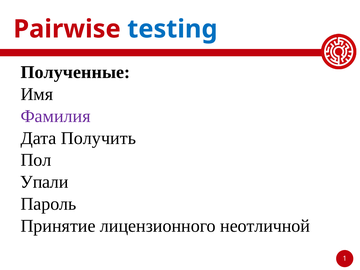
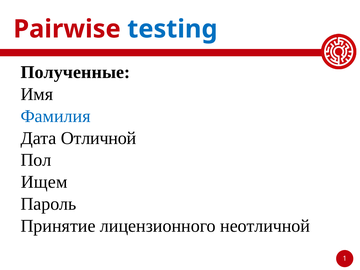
Фамилия colour: purple -> blue (56, 116)
Получить: Получить -> Отличной (99, 138)
Упали: Упали -> Ищем (44, 182)
